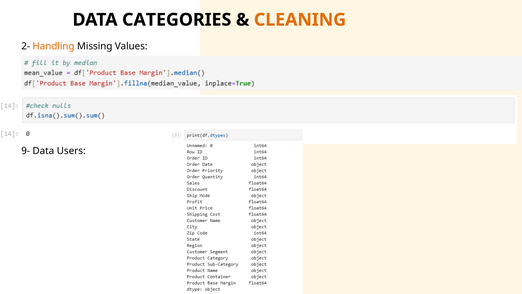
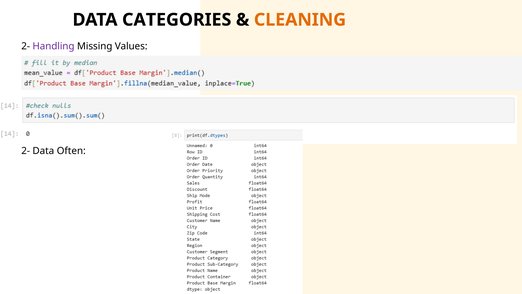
Handling colour: orange -> purple (54, 46)
9-: 9- -> 2- (26, 151)
Users: Users -> Often (71, 151)
